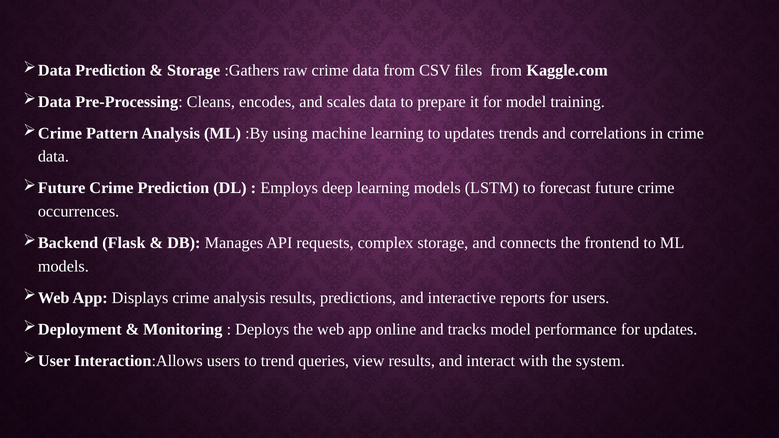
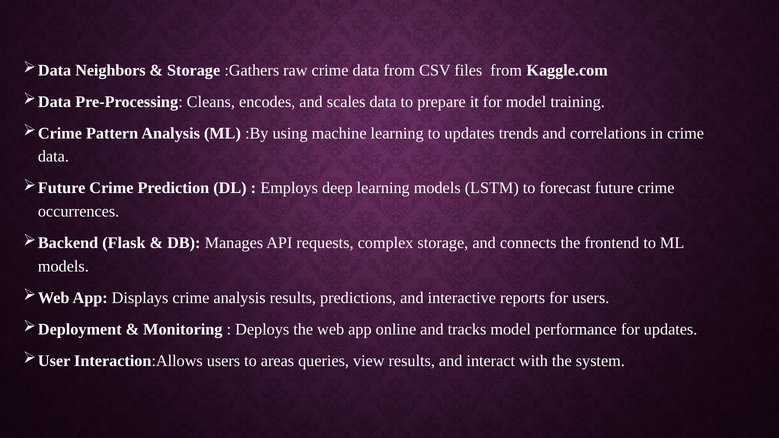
Prediction: Prediction -> Neighbors (110, 70)
trend: trend -> areas (278, 361)
